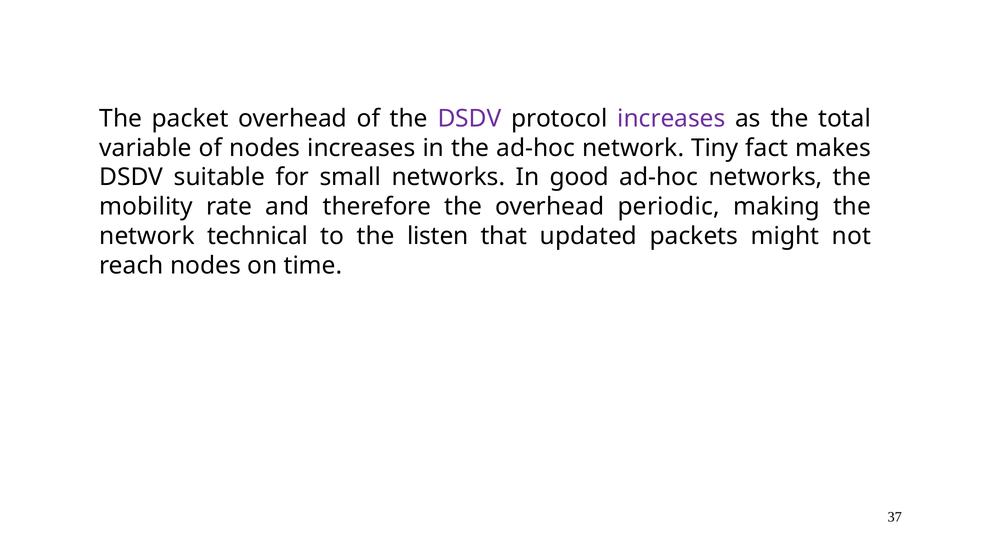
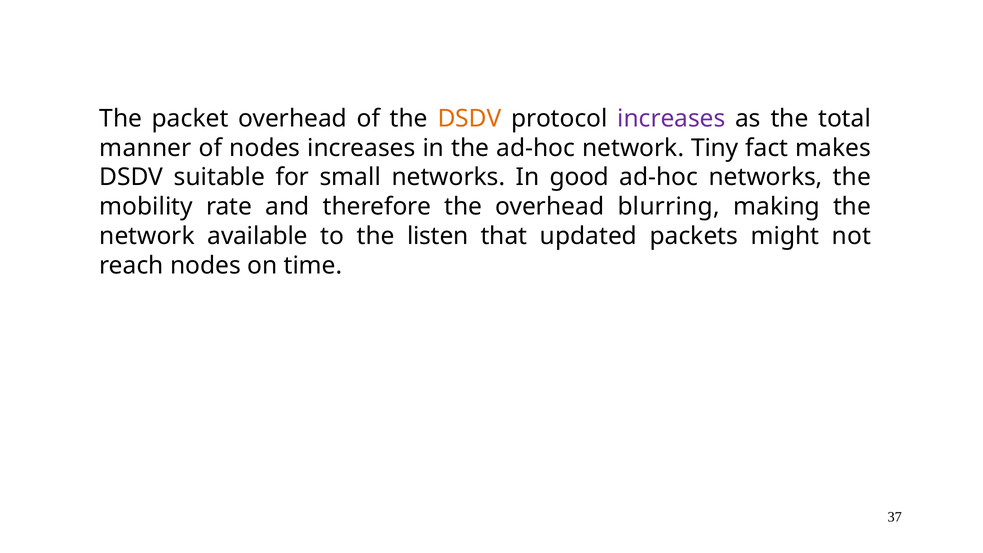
DSDV colour: purple -> orange (469, 118)
variable: variable -> manner (146, 148)
periodic: periodic -> blurring (669, 207)
technical: technical -> available (258, 236)
